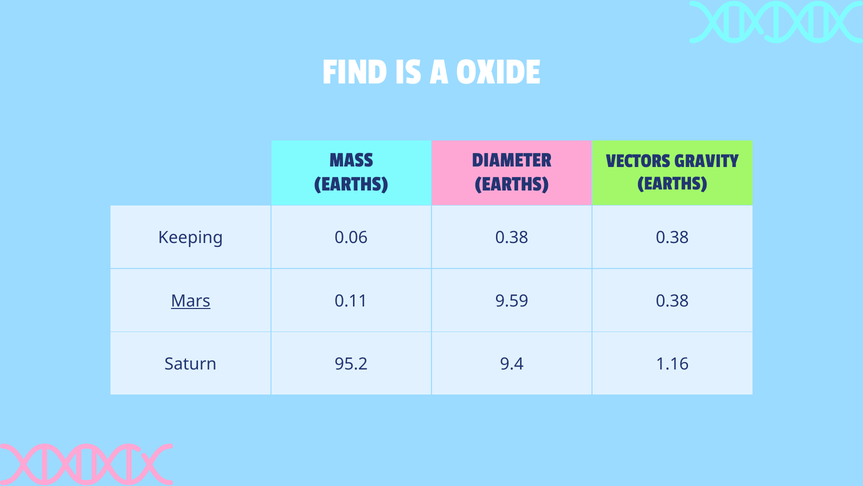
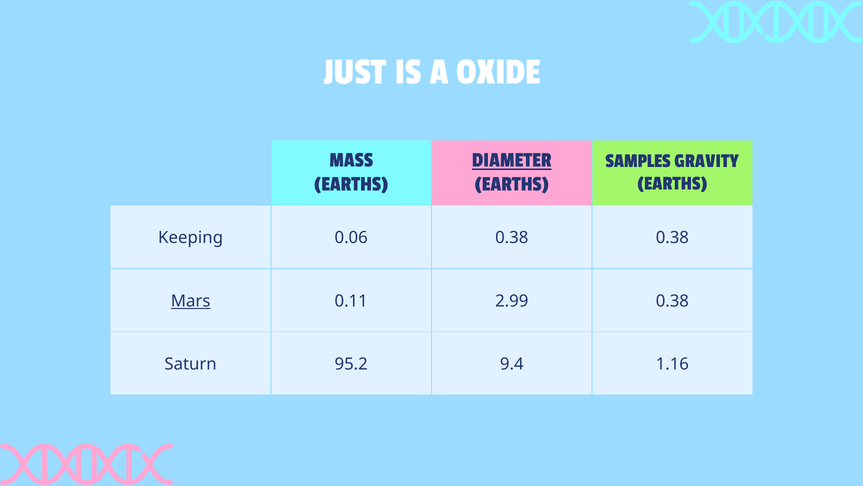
FIND: FIND -> JUST (355, 71)
DIAMETER underline: none -> present (512, 160)
VECTORS: VECTORS -> SAMPLES (638, 160)
9.59: 9.59 -> 2.99 (512, 301)
